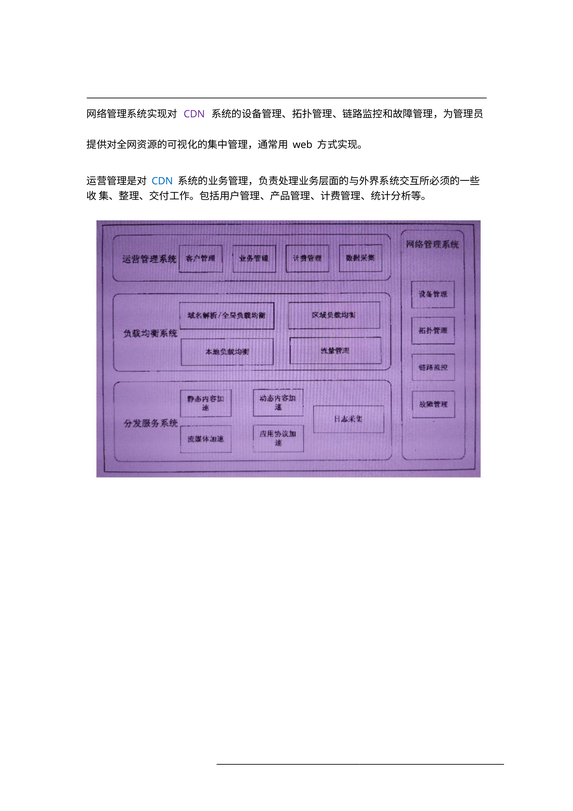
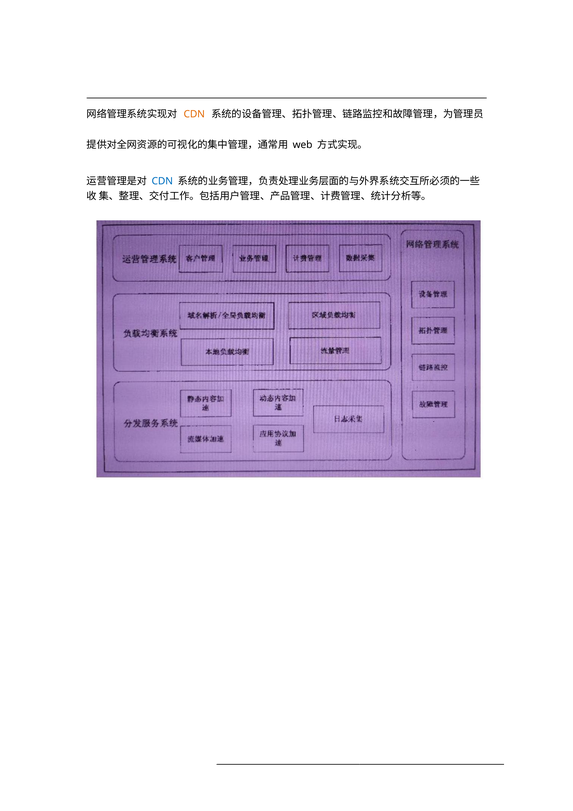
CDN colour: purple -> orange (194, 114)
